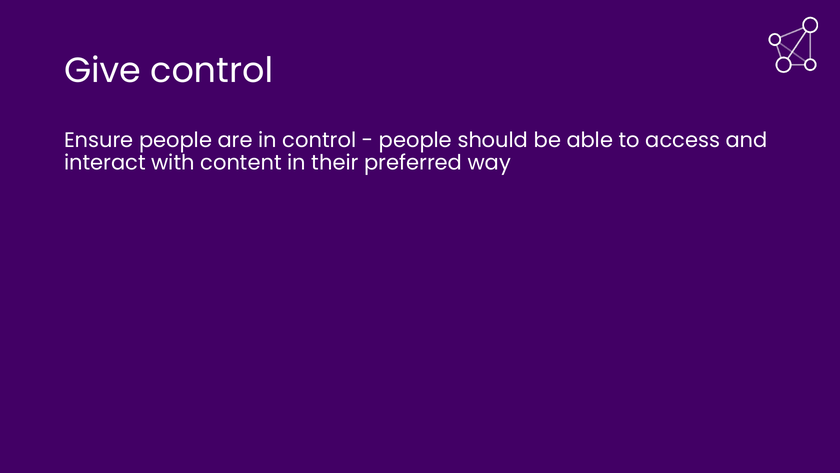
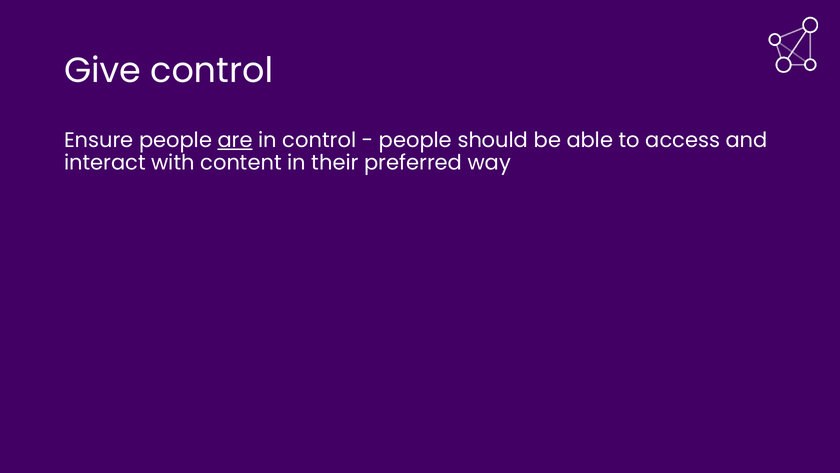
are underline: none -> present (235, 140)
